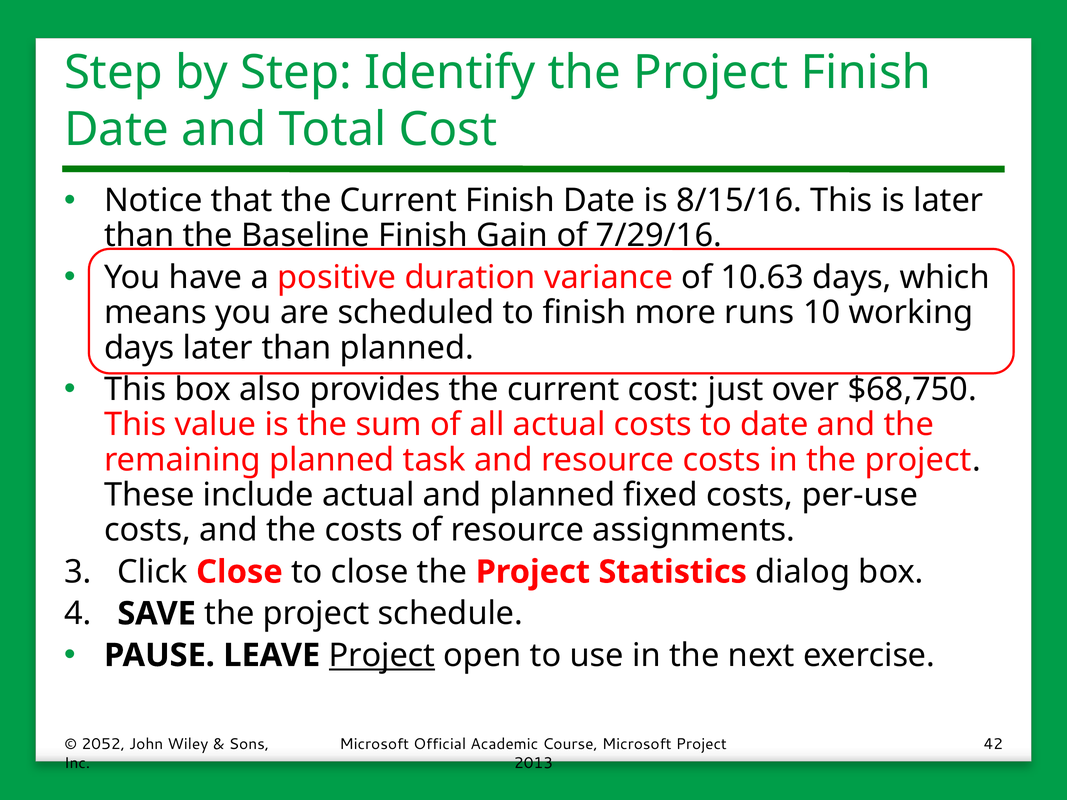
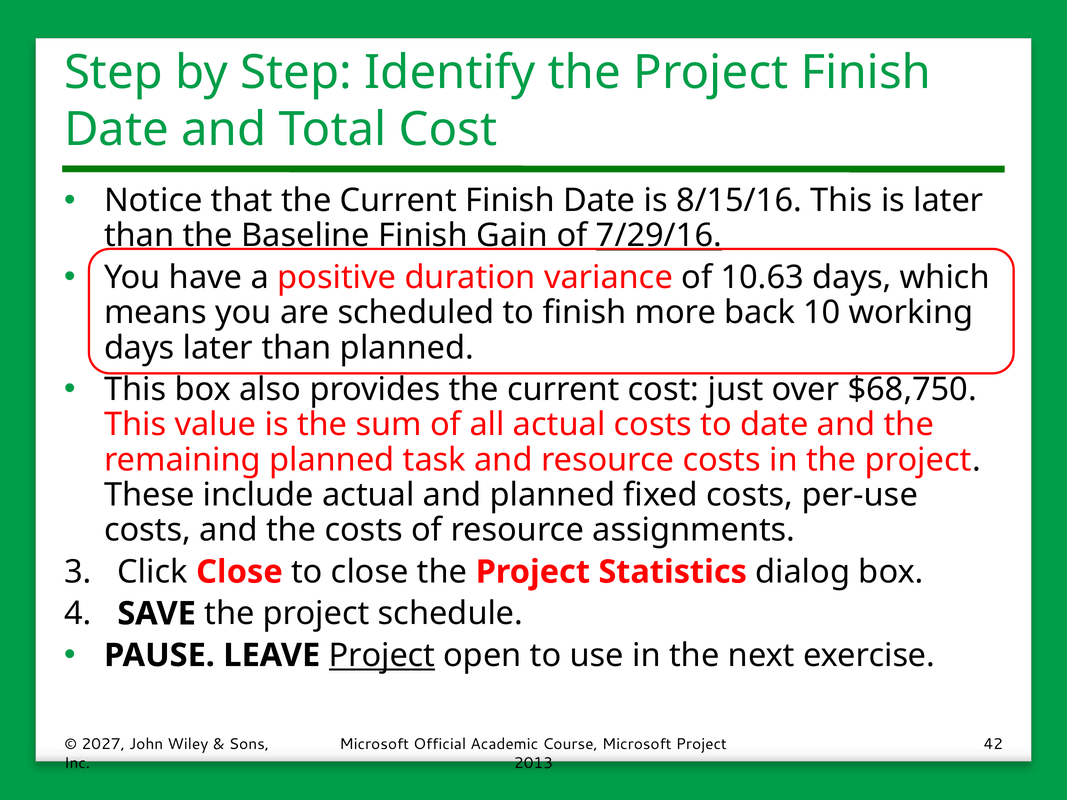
7/29/16 underline: none -> present (659, 236)
runs: runs -> back (760, 313)
2052: 2052 -> 2027 (103, 745)
